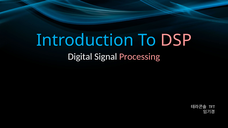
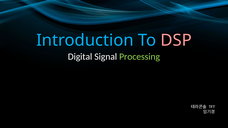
Processing colour: pink -> light green (140, 57)
